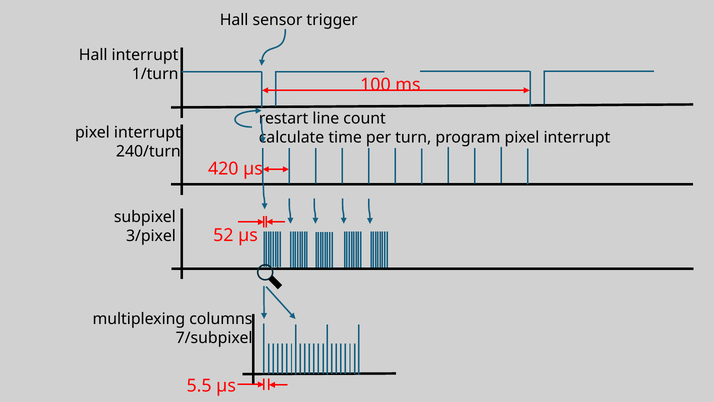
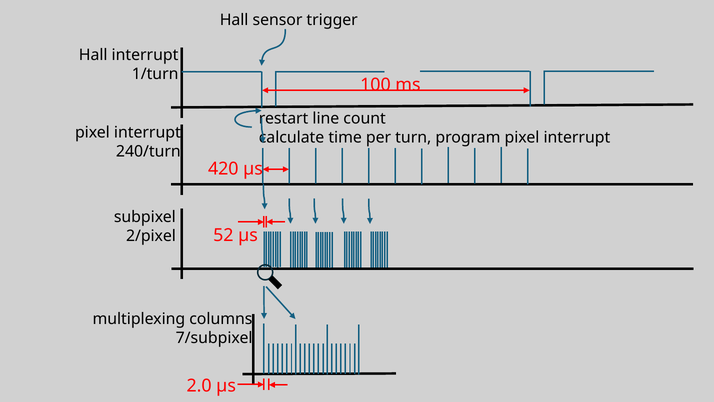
3/pixel: 3/pixel -> 2/pixel (151, 236)
5.5: 5.5 -> 2.0 (199, 386)
